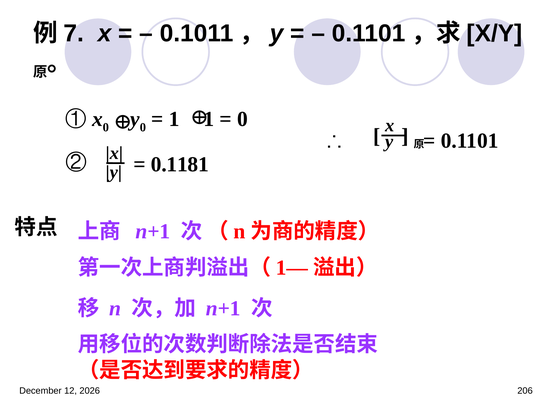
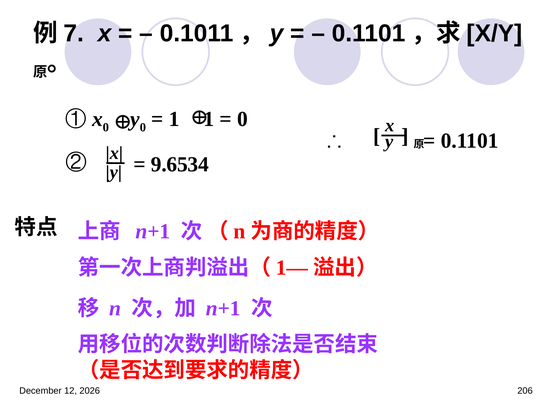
0.1181: 0.1181 -> 9.6534 (180, 165)
